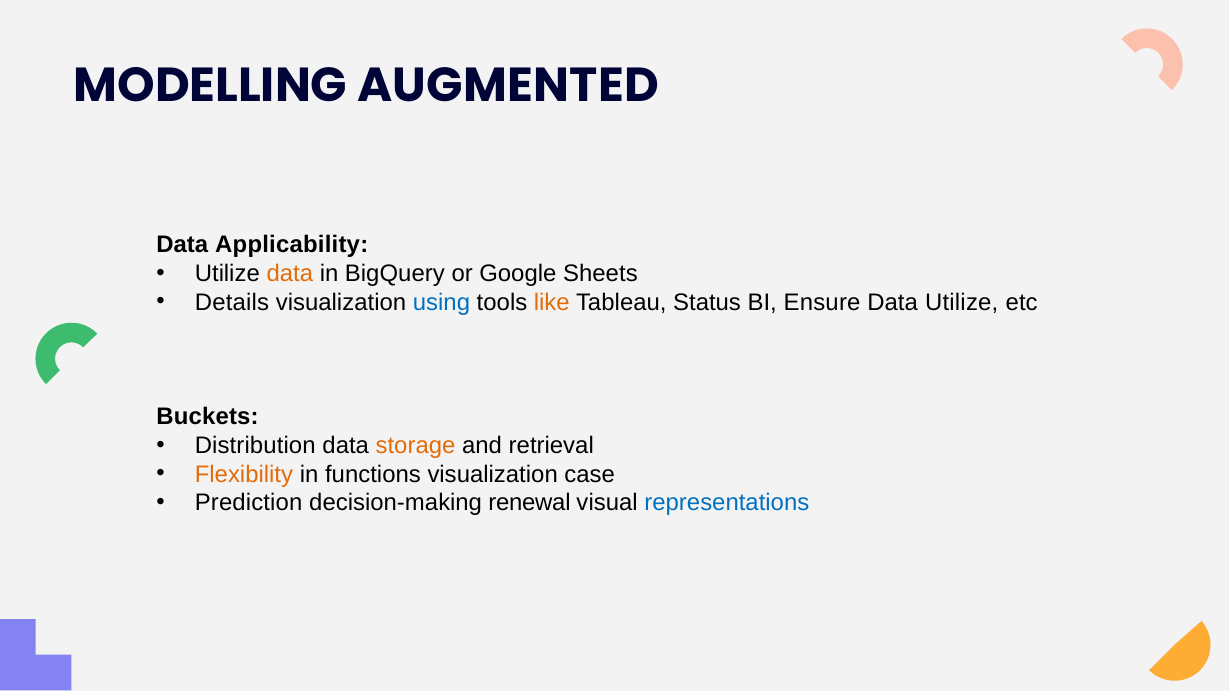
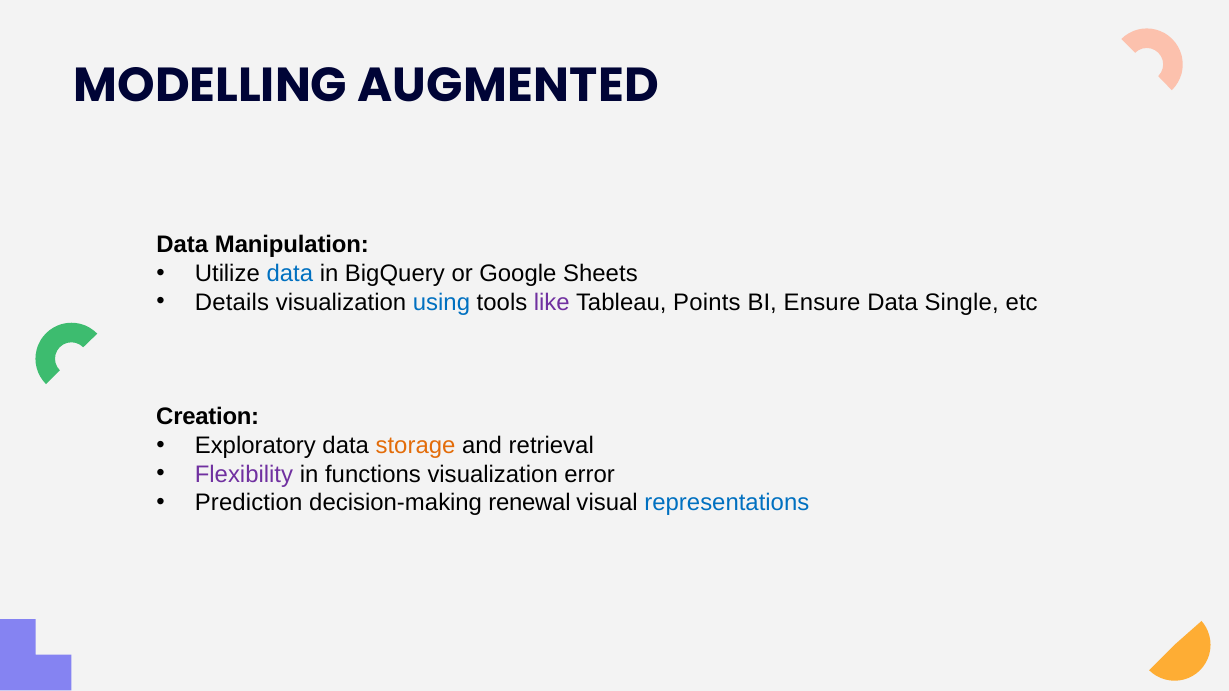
Applicability: Applicability -> Manipulation (292, 245)
data colour: orange -> blue (290, 274)
like colour: orange -> purple (552, 302)
Status: Status -> Points (707, 302)
Data Utilize: Utilize -> Single (962, 302)
Buckets: Buckets -> Creation (208, 417)
Distribution: Distribution -> Exploratory (255, 446)
Flexibility colour: orange -> purple (244, 475)
case: case -> error (590, 475)
